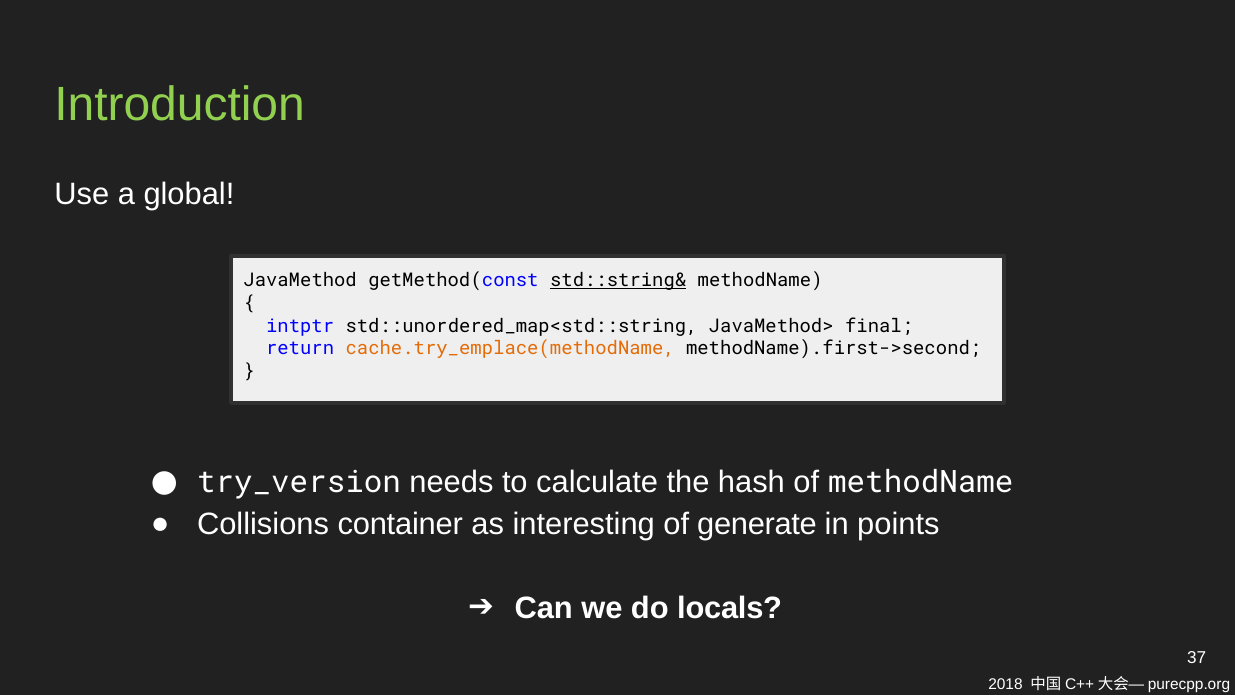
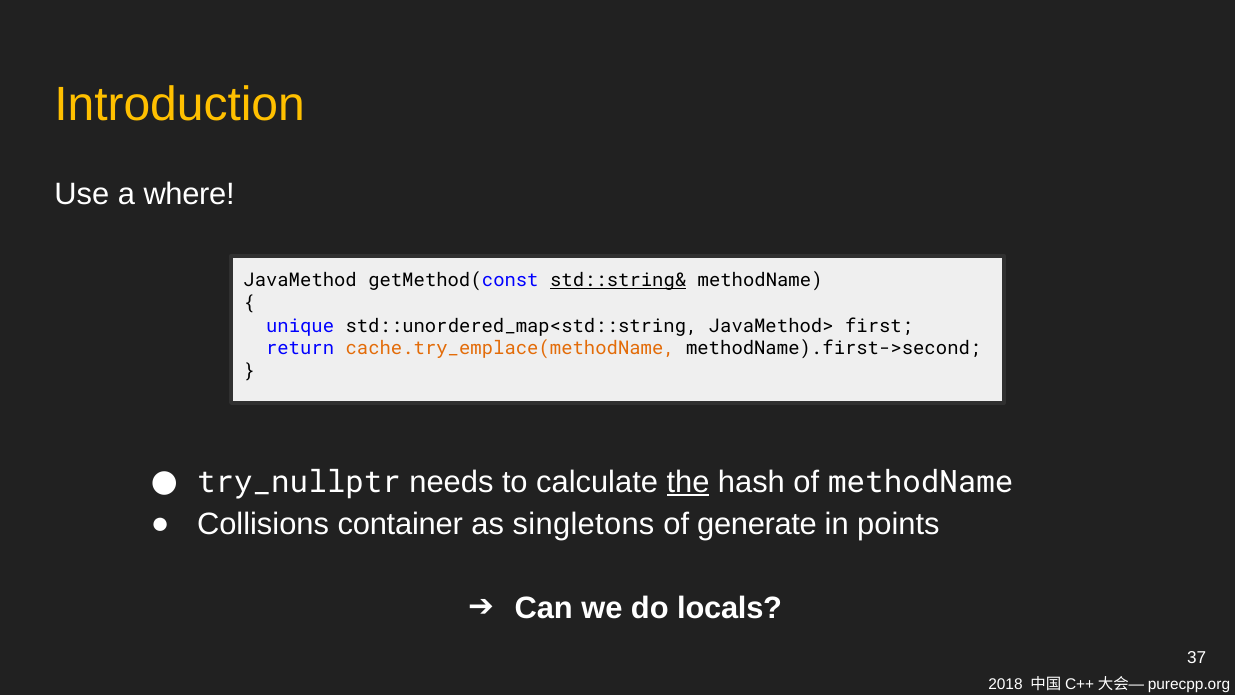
Introduction colour: light green -> yellow (180, 105)
global: global -> where (189, 194)
intptr: intptr -> unique (300, 326)
final: final -> first (879, 326)
try_version: try_version -> try_nullptr (299, 482)
the underline: none -> present (688, 482)
interesting: interesting -> singletons (584, 524)
